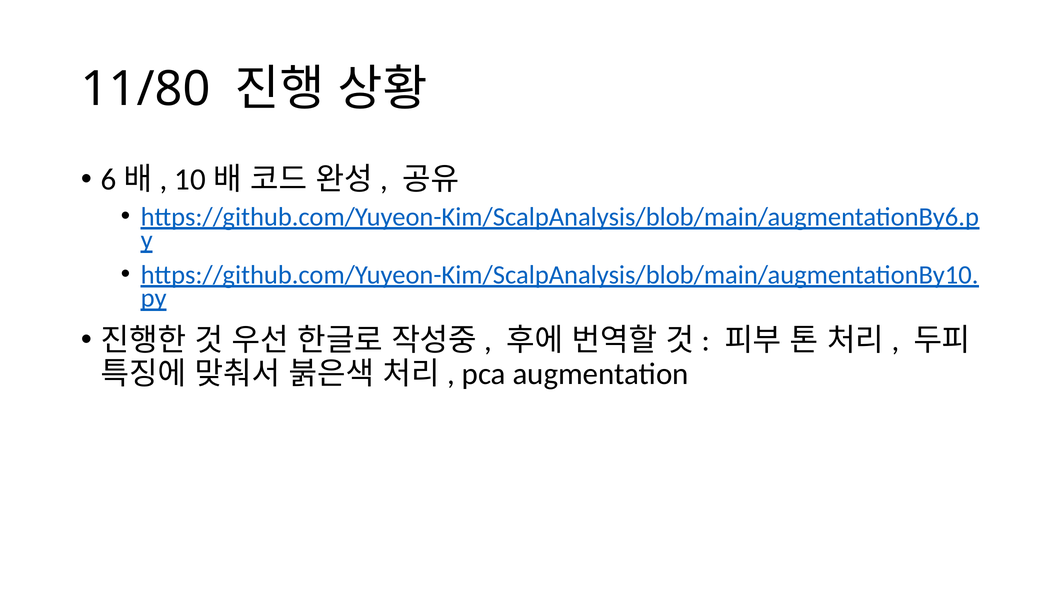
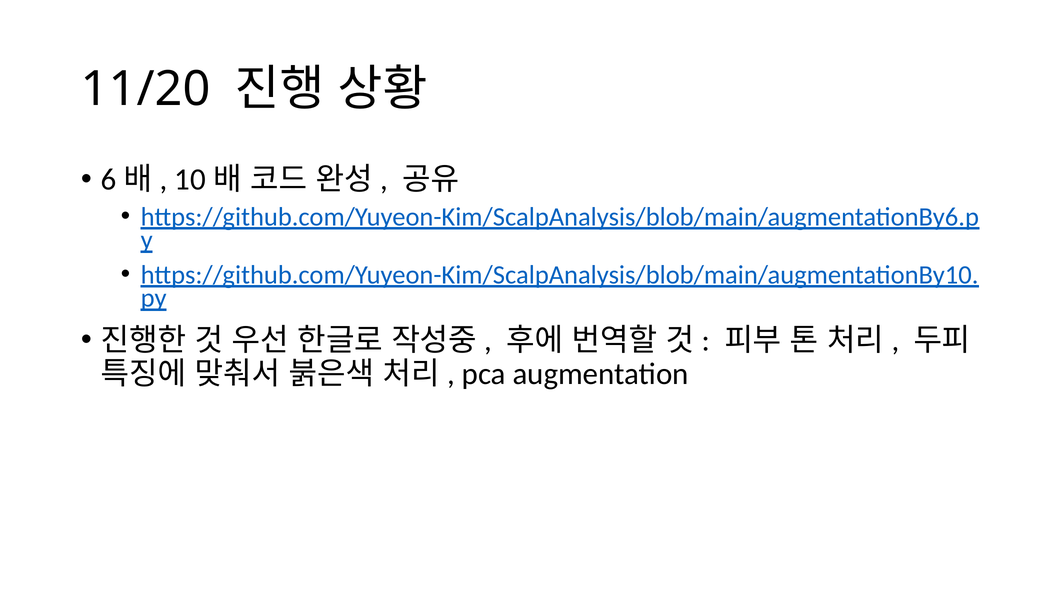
11/80: 11/80 -> 11/20 (146, 89)
